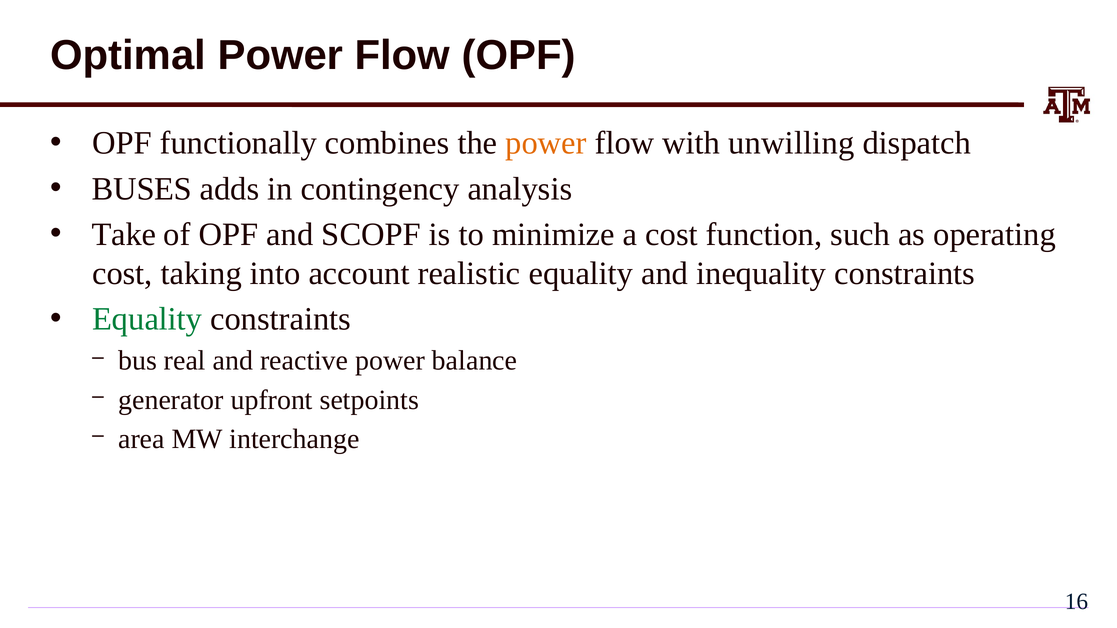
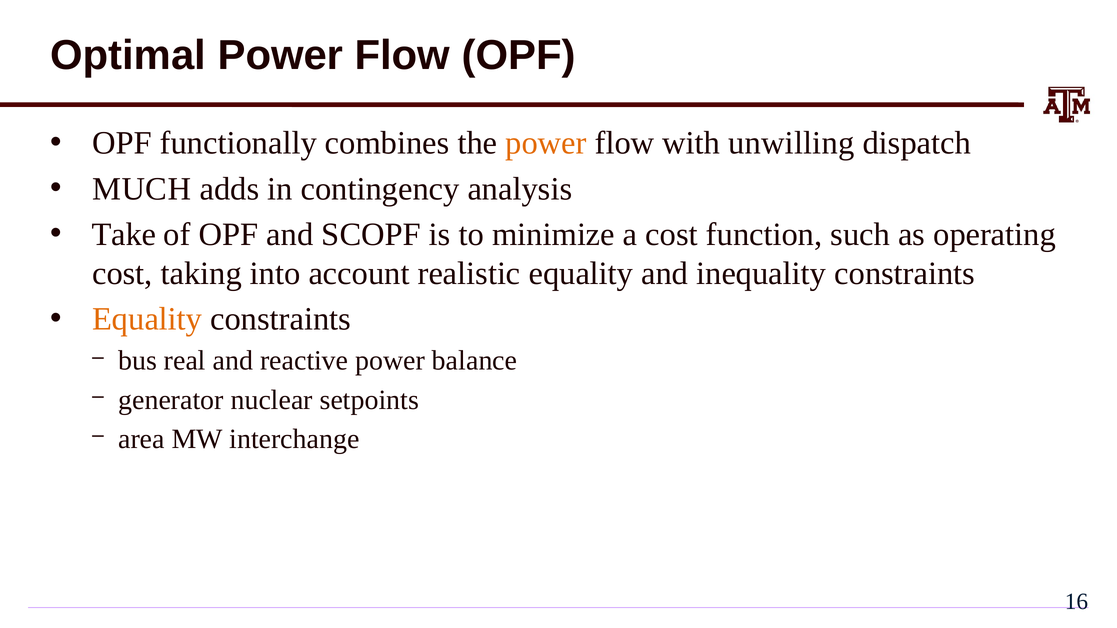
BUSES: BUSES -> MUCH (142, 189)
Equality colour: green -> orange (147, 319)
upfront: upfront -> nuclear (272, 400)
